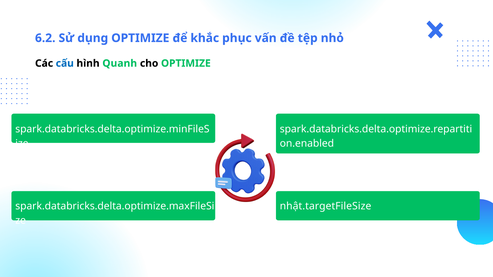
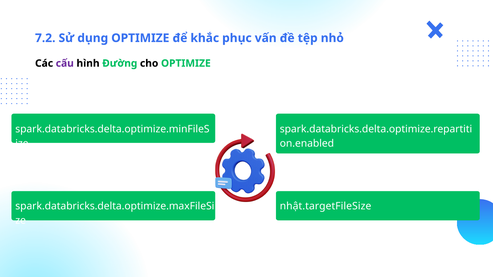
6.2: 6.2 -> 7.2 (45, 38)
cấu colour: blue -> purple (65, 63)
Quanh: Quanh -> Đường (120, 63)
